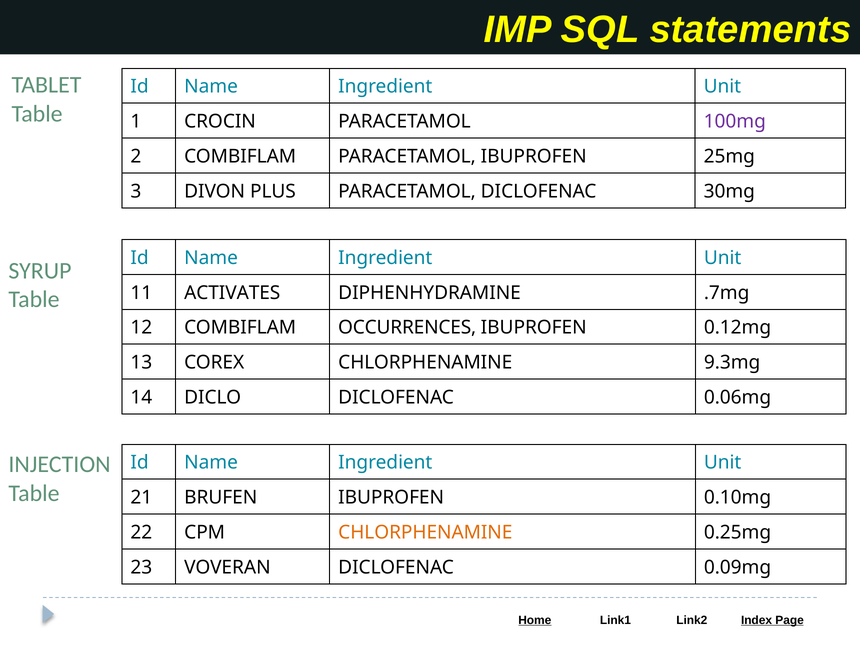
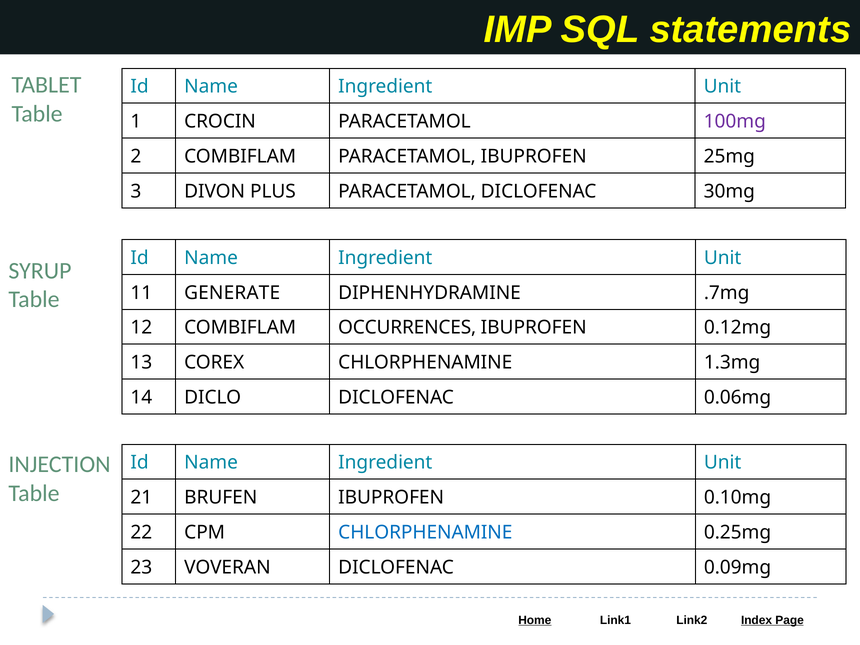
ACTIVATES: ACTIVATES -> GENERATE (232, 293)
9.3mg: 9.3mg -> 1.3mg (732, 363)
CHLORPHENAMINE colour: orange -> blue (425, 532)
